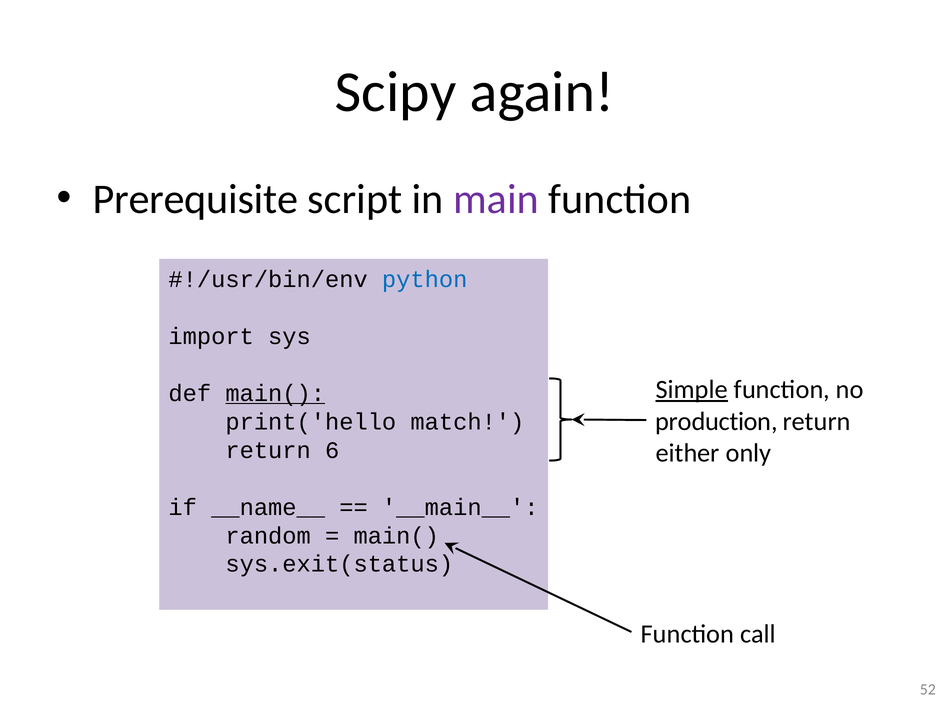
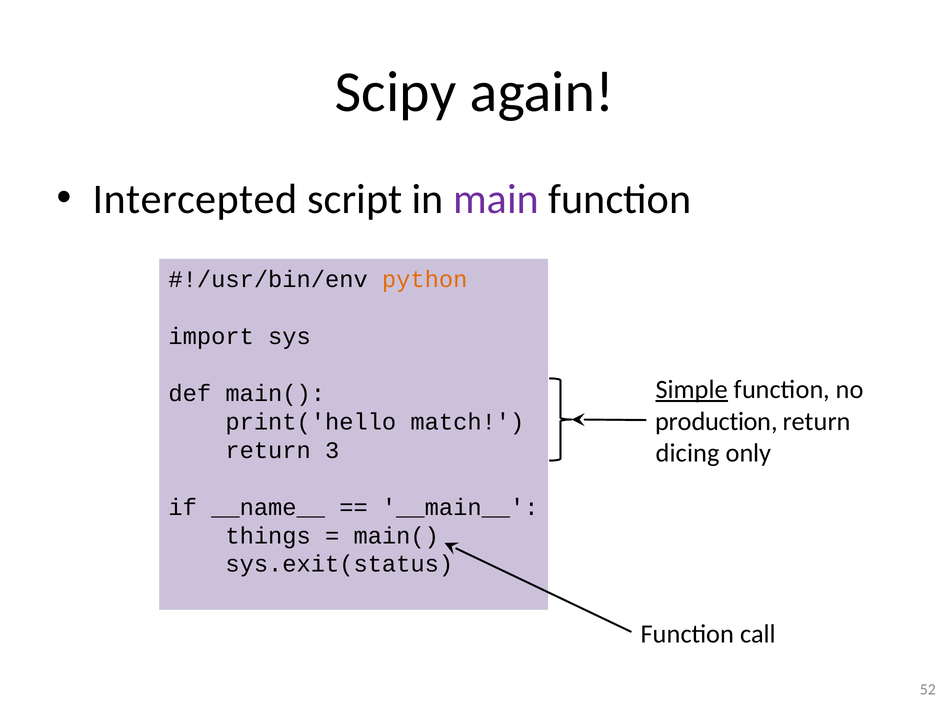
Prerequisite: Prerequisite -> Intercepted (195, 199)
python colour: blue -> orange (425, 279)
main( underline: present -> none (275, 393)
6: 6 -> 3 (332, 450)
either: either -> dicing (688, 453)
random: random -> things (268, 535)
